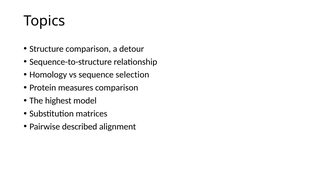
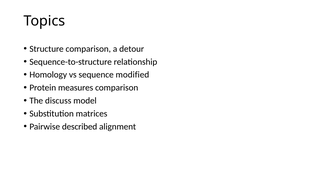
selection: selection -> modified (132, 75)
highest: highest -> discuss (58, 101)
